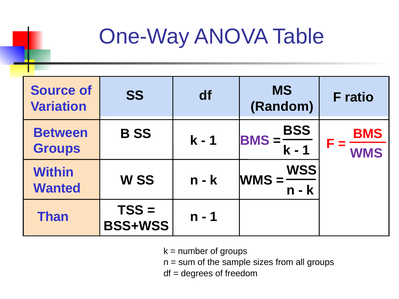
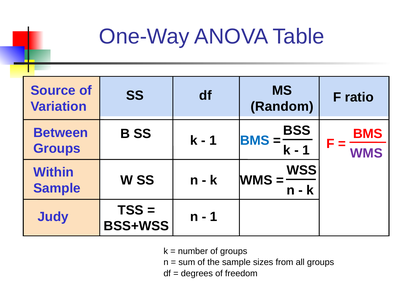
BMS colour: purple -> blue (255, 141)
Wanted: Wanted -> Sample (57, 188)
Than: Than -> Judy (53, 217)
